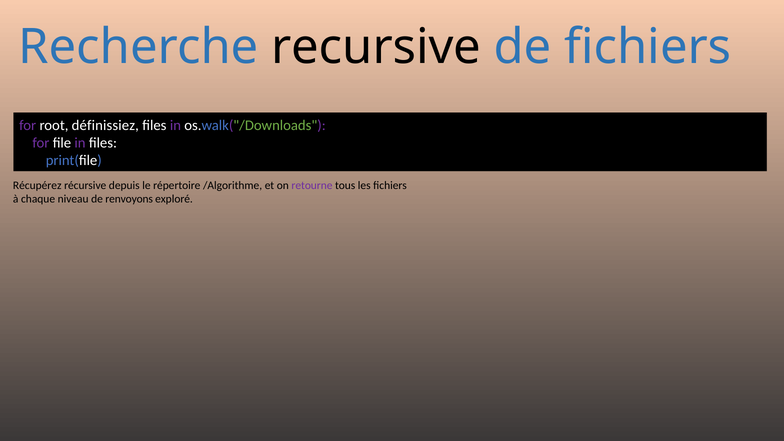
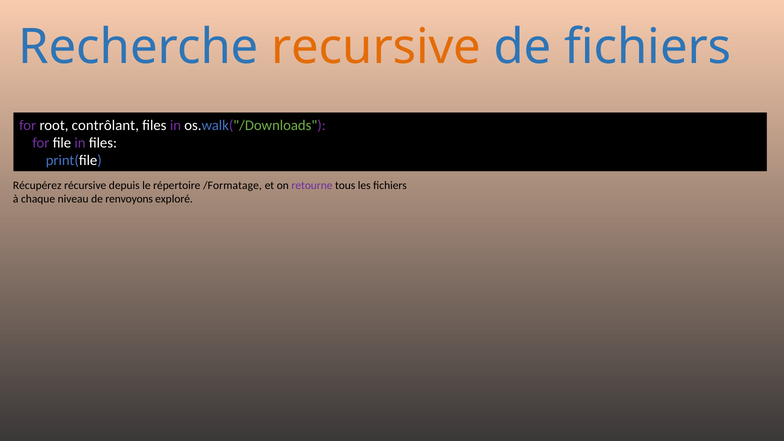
recursive colour: black -> orange (376, 47)
définissiez: définissiez -> contrôlant (105, 125)
/Algorithme: /Algorithme -> /Formatage (233, 185)
